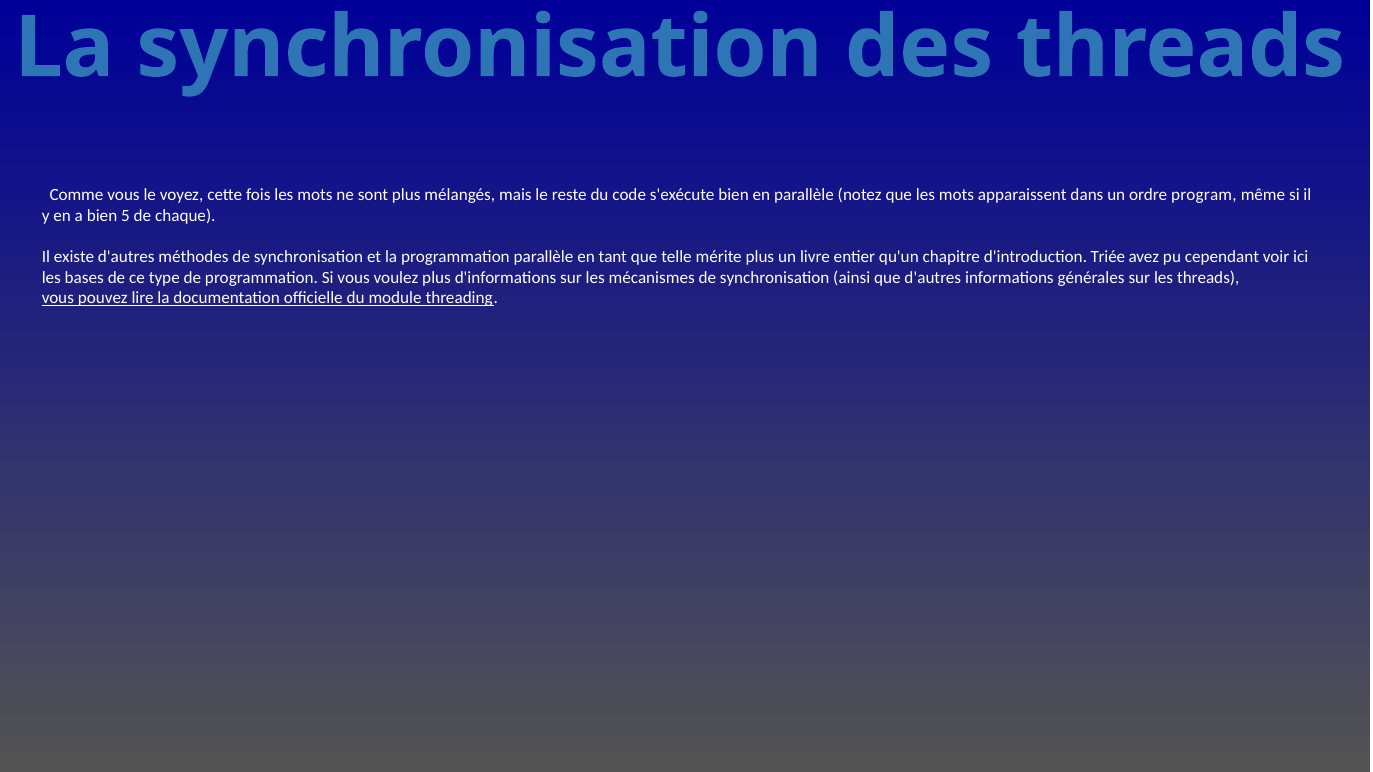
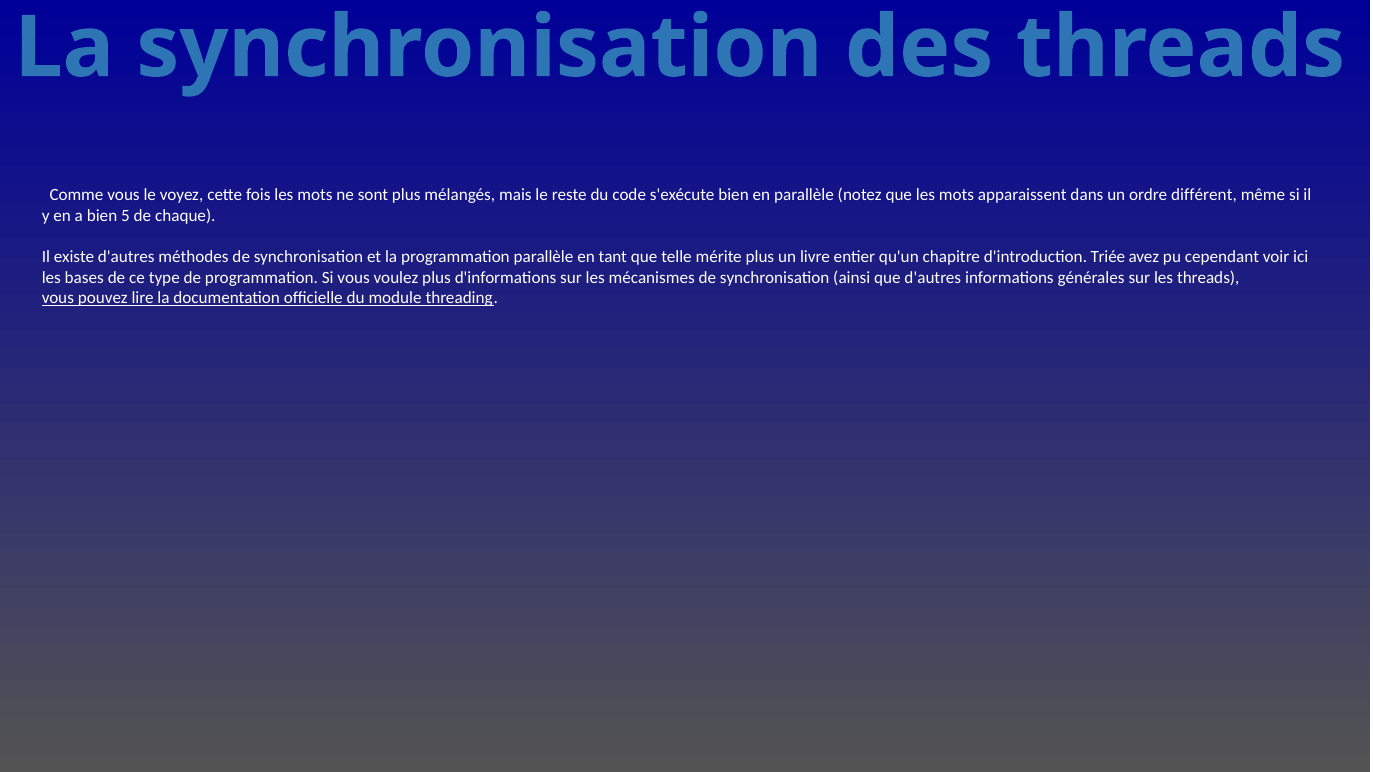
program: program -> différent (1204, 195)
